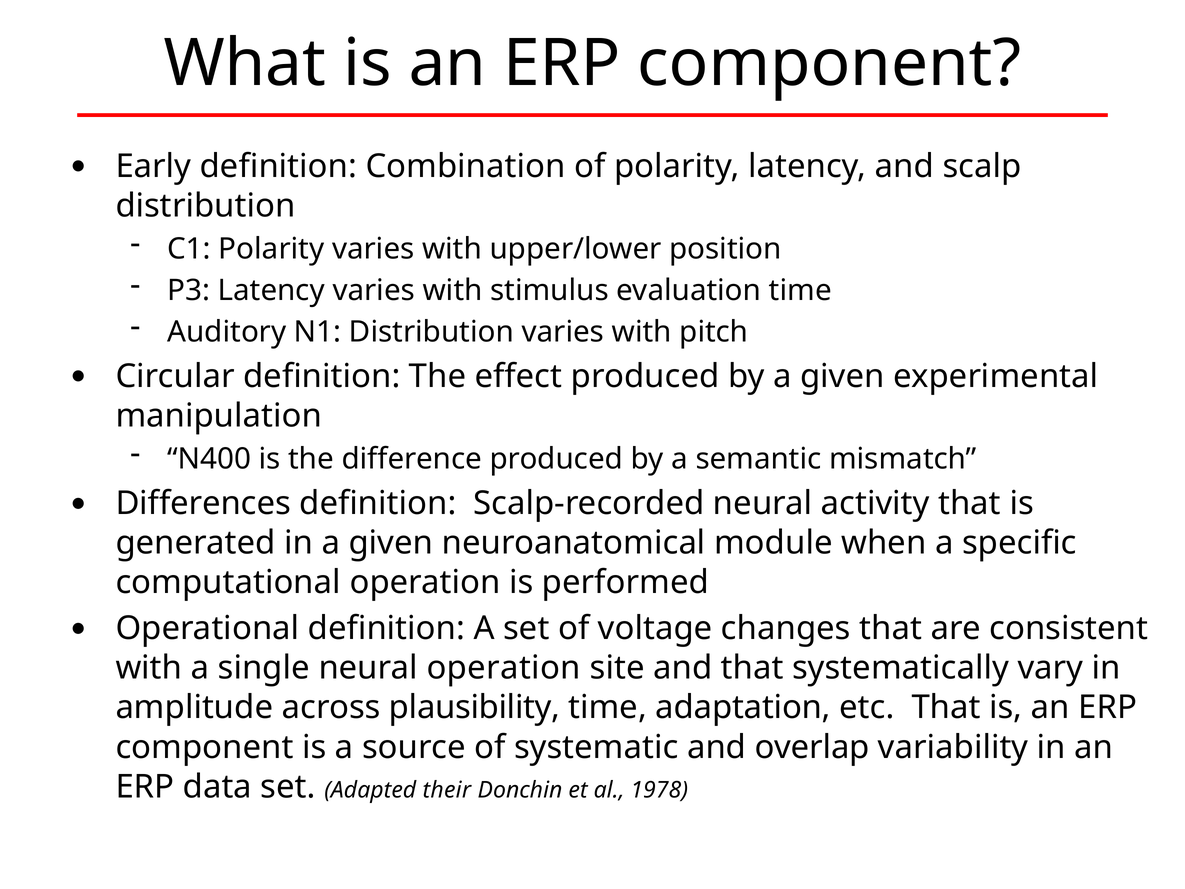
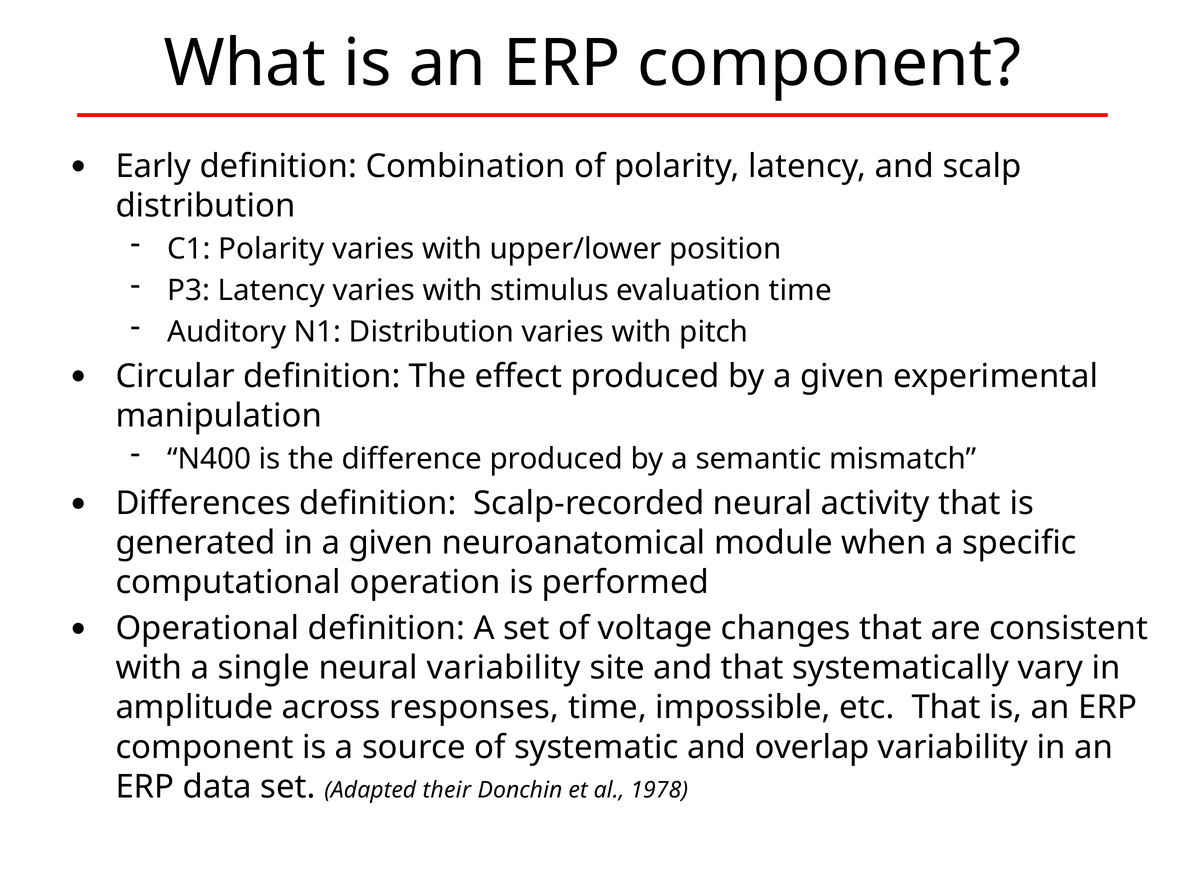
neural operation: operation -> variability (504, 668)
plausibility: plausibility -> responses (474, 707)
adaptation: adaptation -> impossible (743, 707)
